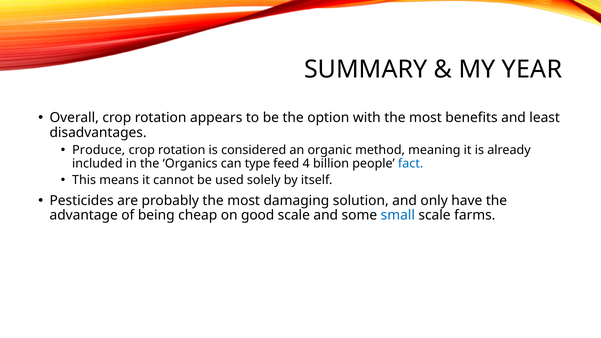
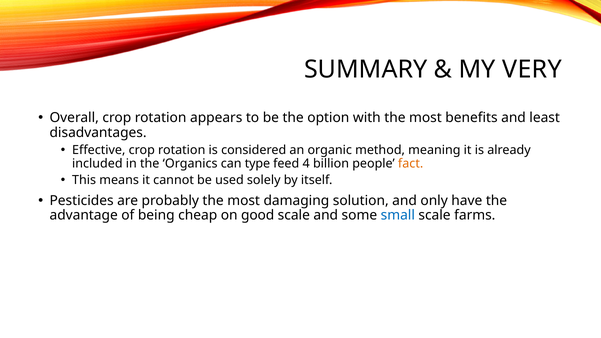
YEAR: YEAR -> VERY (532, 69)
Produce: Produce -> Effective (99, 150)
fact colour: blue -> orange (411, 164)
